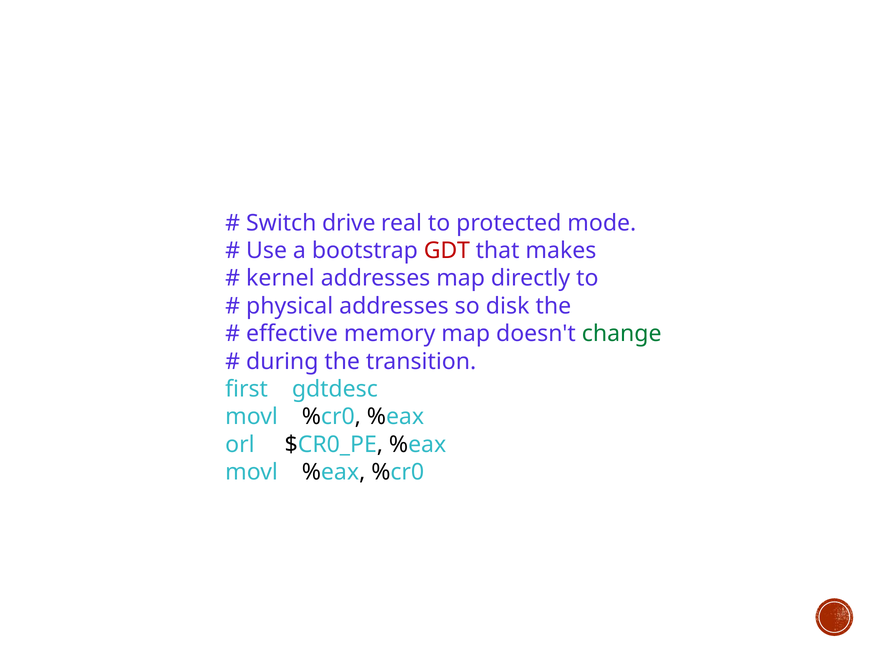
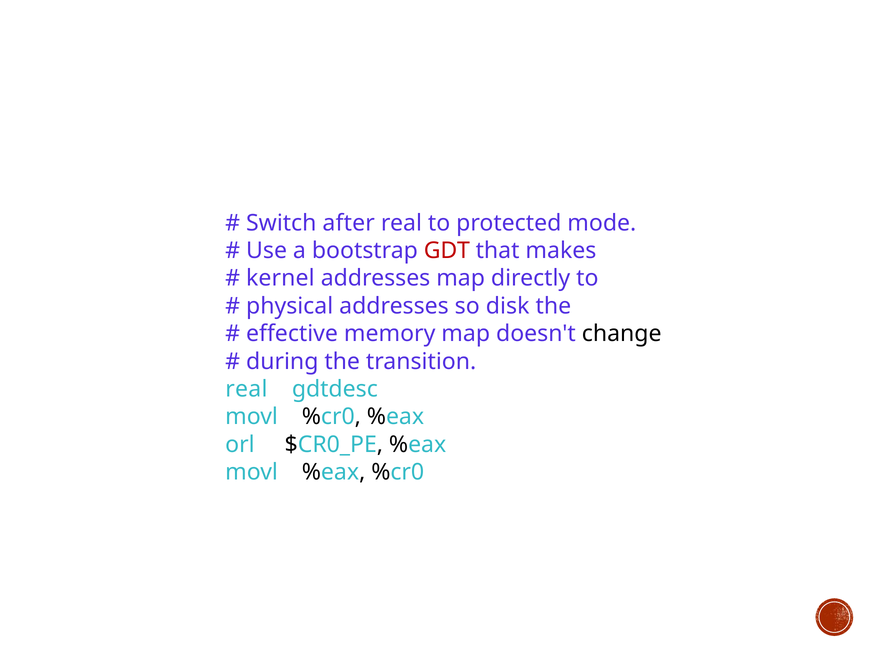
drive: drive -> after (349, 223)
change colour: green -> black (622, 334)
first: first -> real (246, 389)
